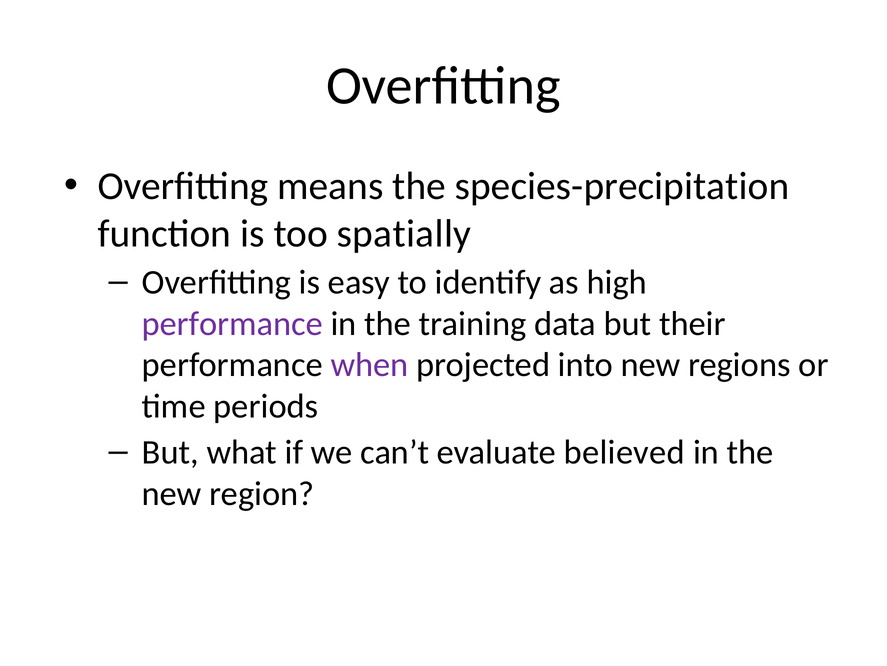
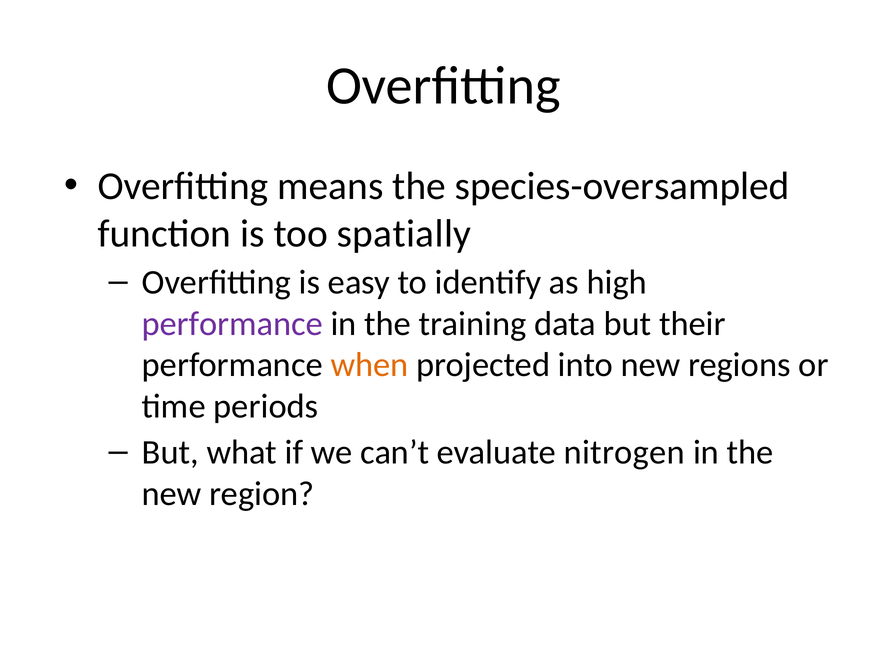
species-precipitation: species-precipitation -> species-oversampled (622, 186)
when colour: purple -> orange (370, 365)
believed: believed -> nitrogen (624, 452)
